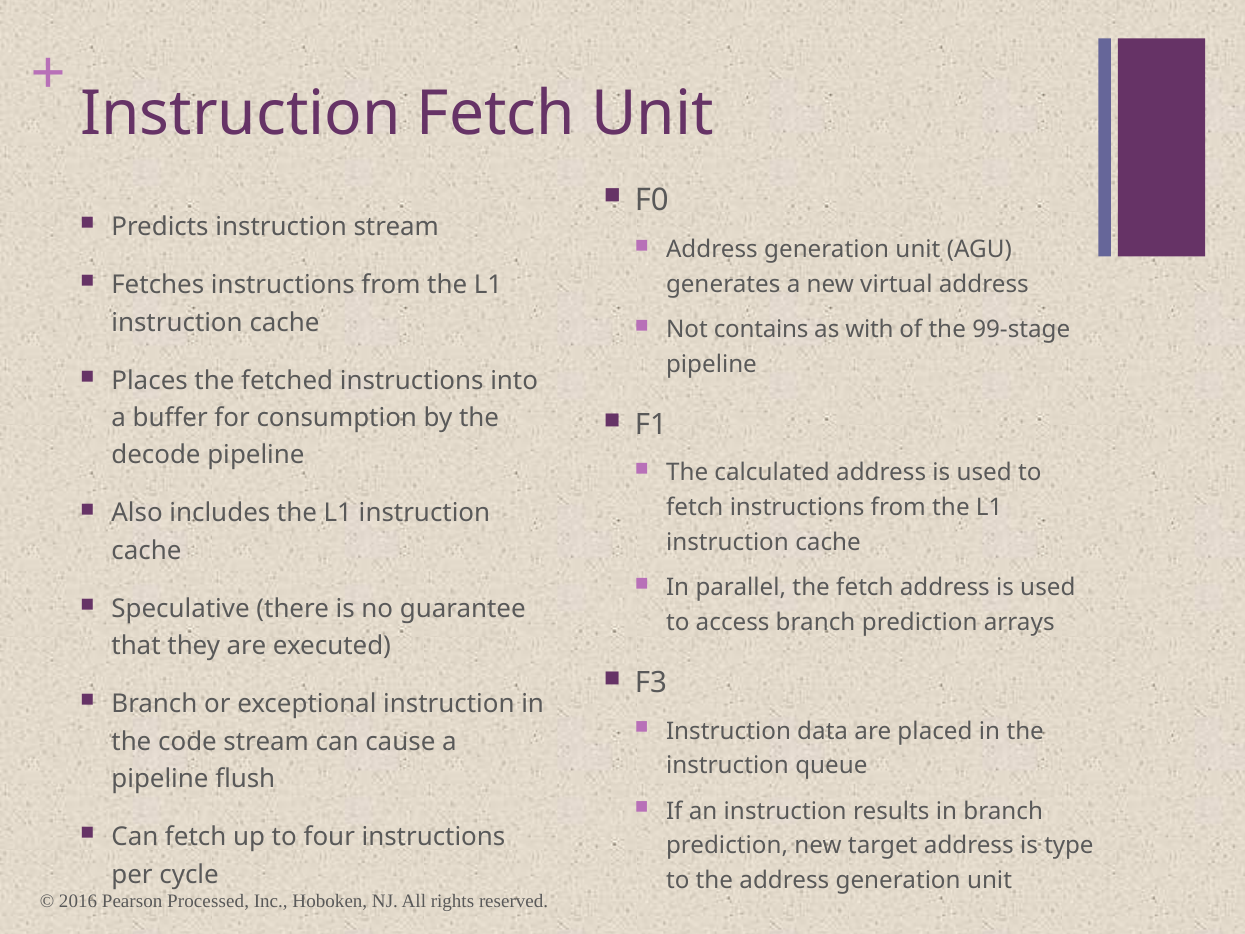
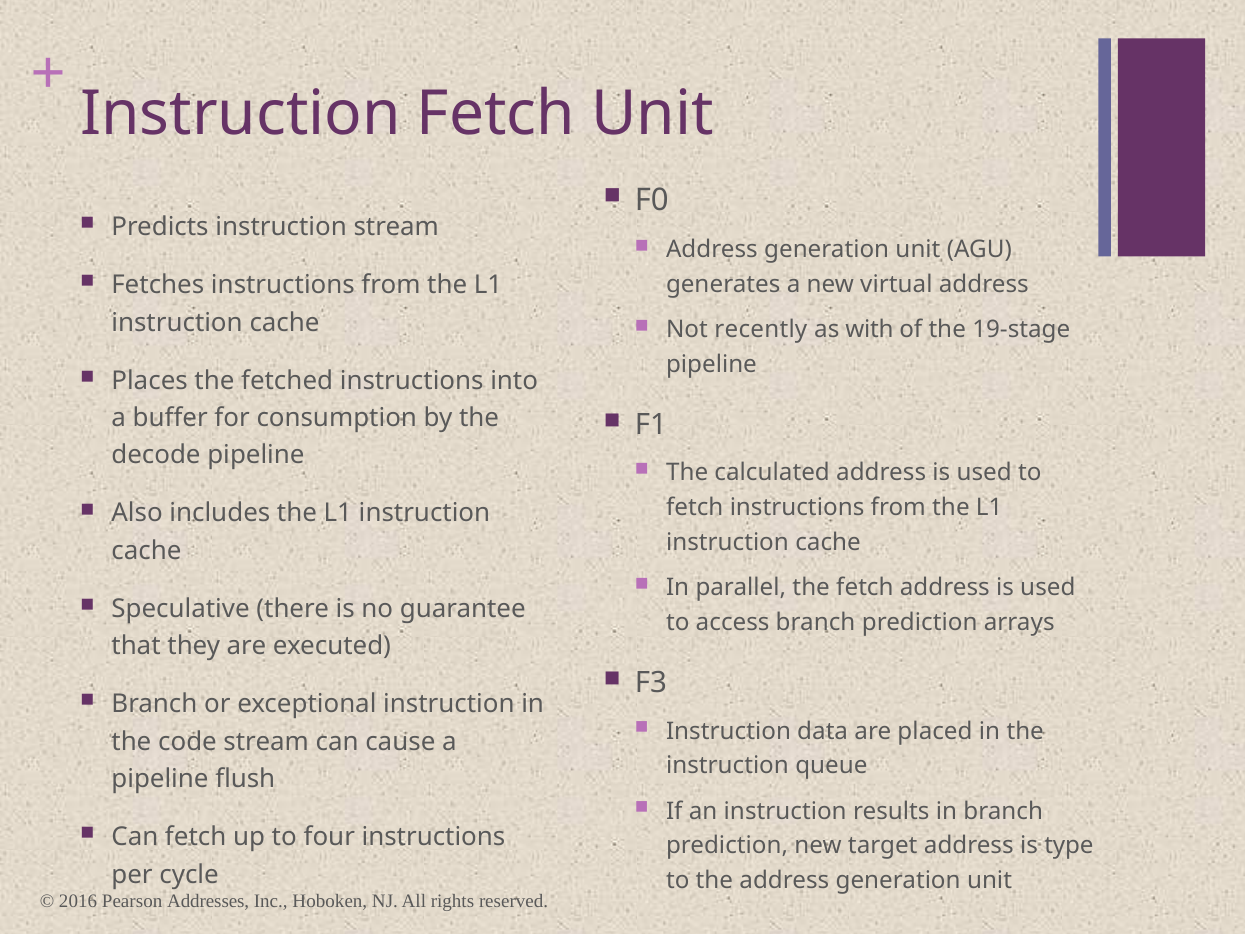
contains: contains -> recently (761, 330)
99-stage: 99-stage -> 19-stage (1021, 330)
Processed: Processed -> Addresses (208, 901)
